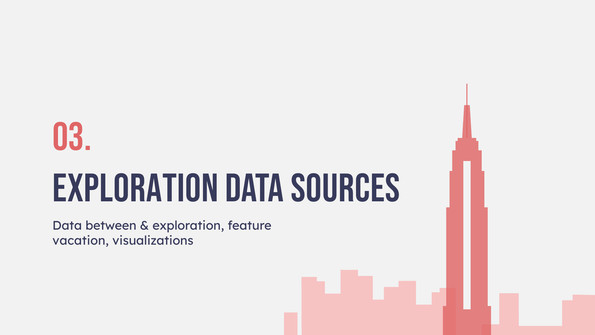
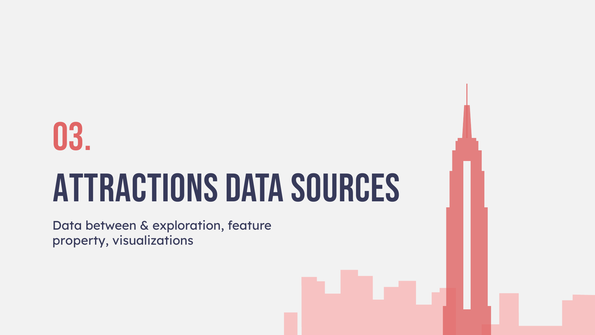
Exploration: Exploration -> Attractions (136, 188)
vacation: vacation -> property (81, 241)
